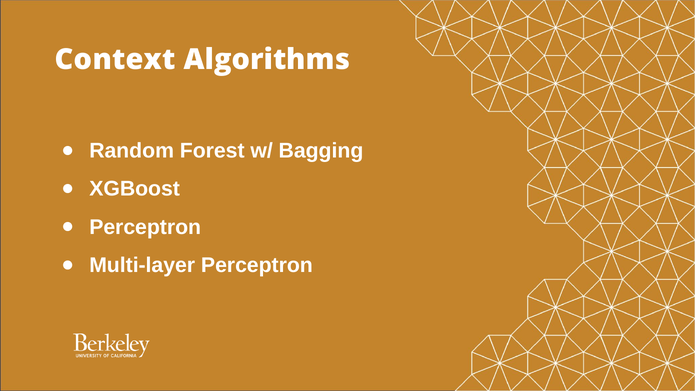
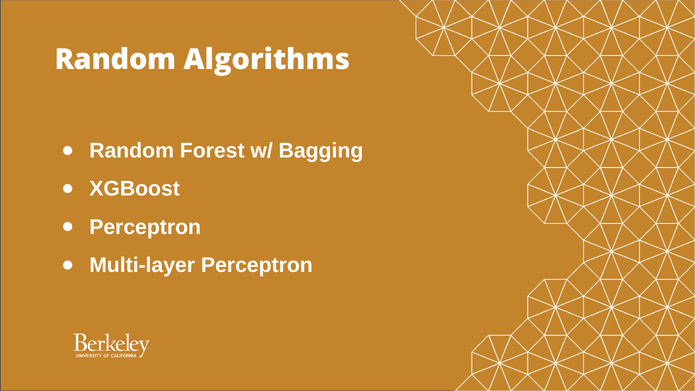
Context: Context -> Random (115, 60)
